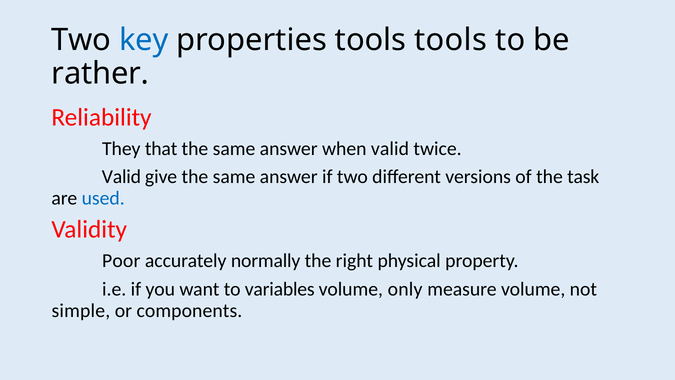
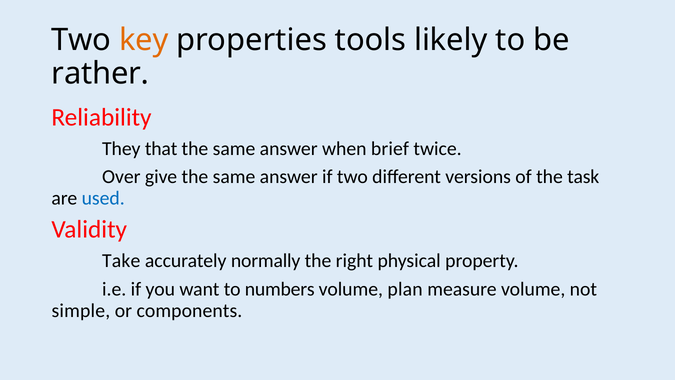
key colour: blue -> orange (144, 40)
tools tools: tools -> likely (451, 40)
when valid: valid -> brief (390, 149)
Valid: Valid -> Over (121, 177)
Poor: Poor -> Take (121, 261)
variables: variables -> numbers (280, 289)
only: only -> plan (405, 289)
